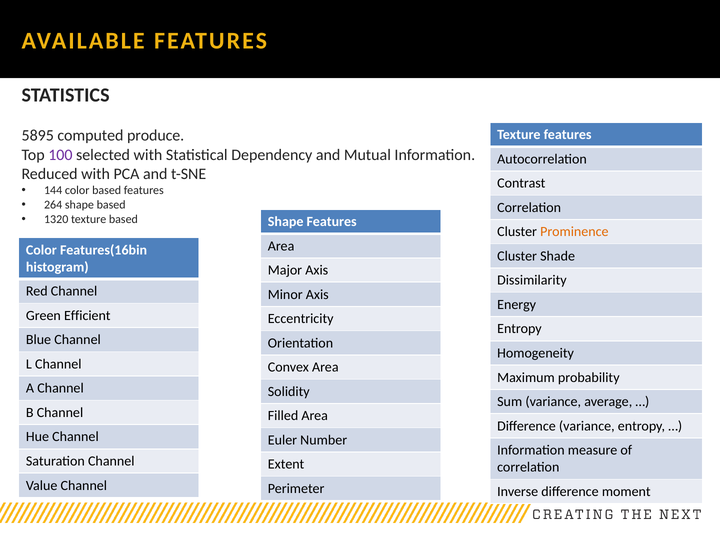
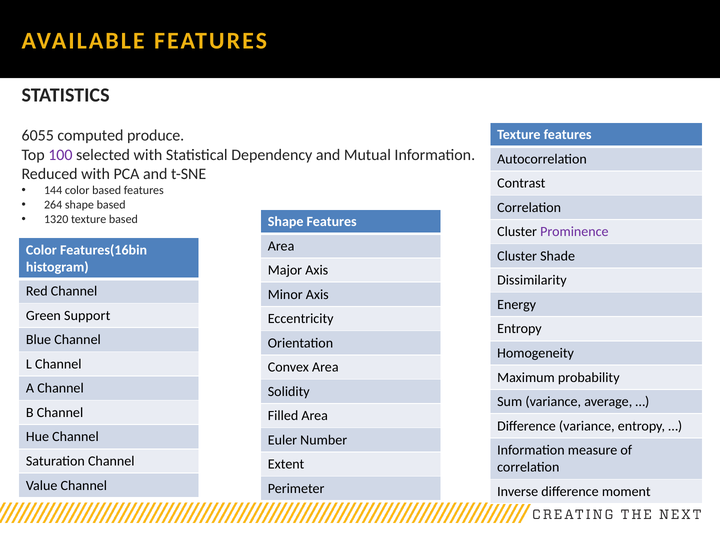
5895: 5895 -> 6055 (38, 136)
Prominence colour: orange -> purple (574, 232)
Efficient: Efficient -> Support (87, 316)
